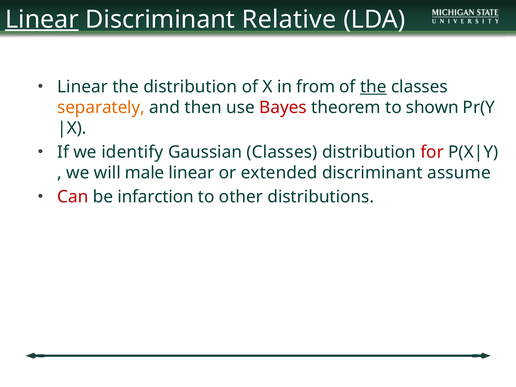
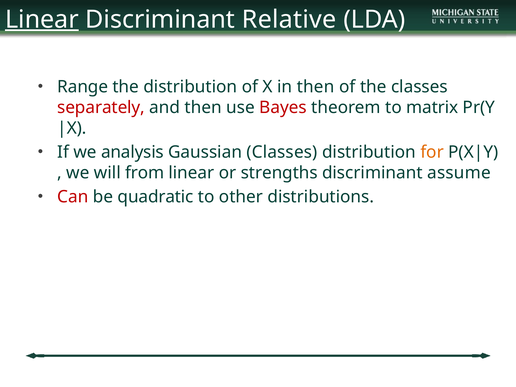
Linear: Linear -> Range (83, 87)
in from: from -> then (316, 87)
the underline: present -> none (373, 87)
separately colour: orange -> red (101, 108)
shown: shown -> matrix (432, 108)
identify: identify -> analysis (132, 152)
for colour: red -> orange (432, 152)
male: male -> from (145, 173)
extended: extended -> strengths (279, 173)
infarction: infarction -> quadratic (156, 197)
